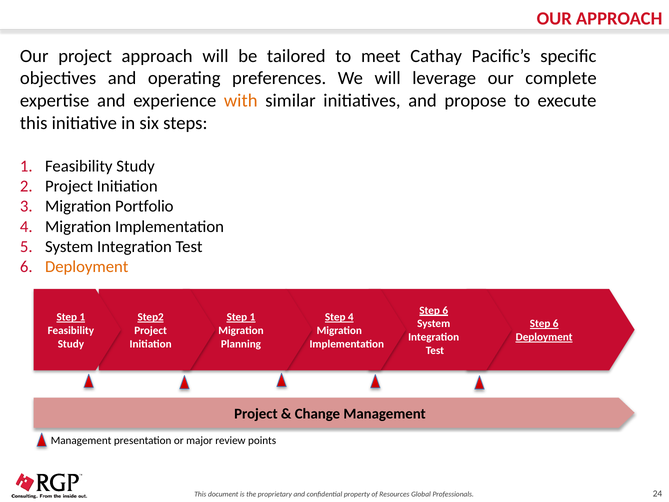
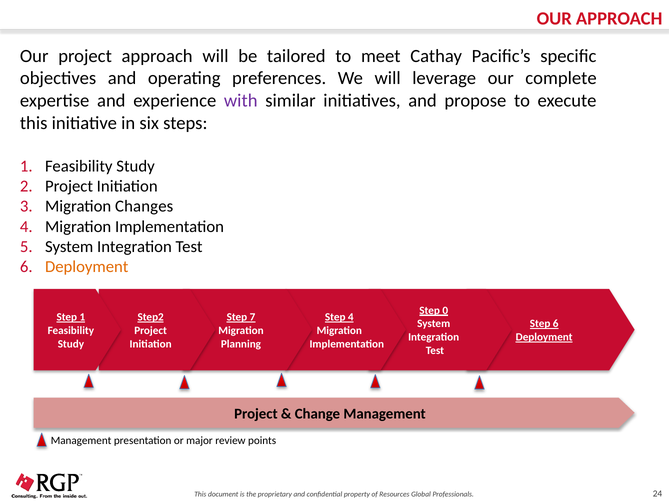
with colour: orange -> purple (241, 101)
Portfolio: Portfolio -> Changes (144, 206)
6: 6 -> 0 (445, 310)
1: 1 -> 7 (252, 317)
